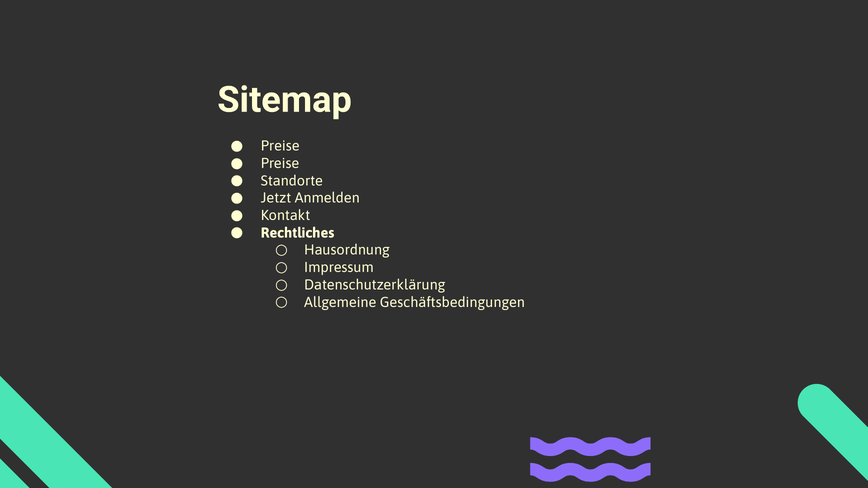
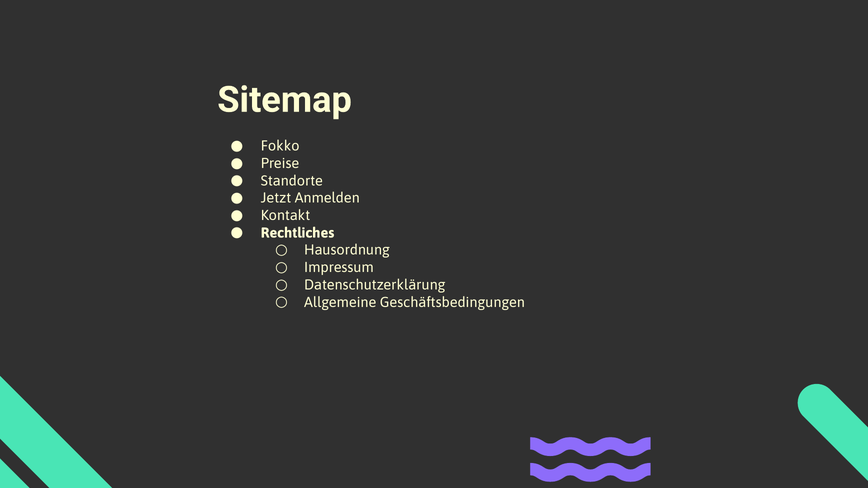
Preise: Preise -> Fokko (280, 146)
